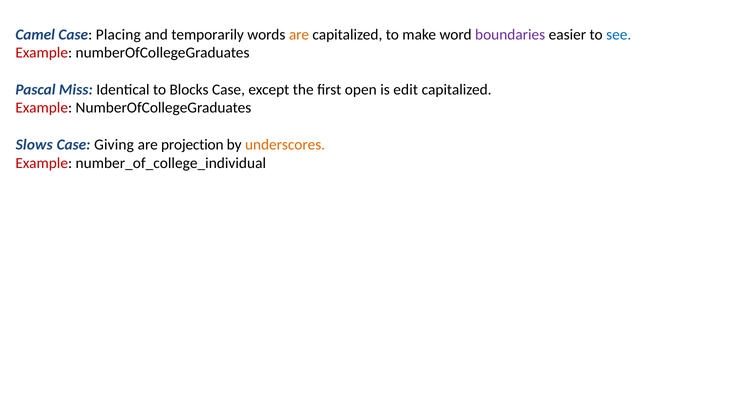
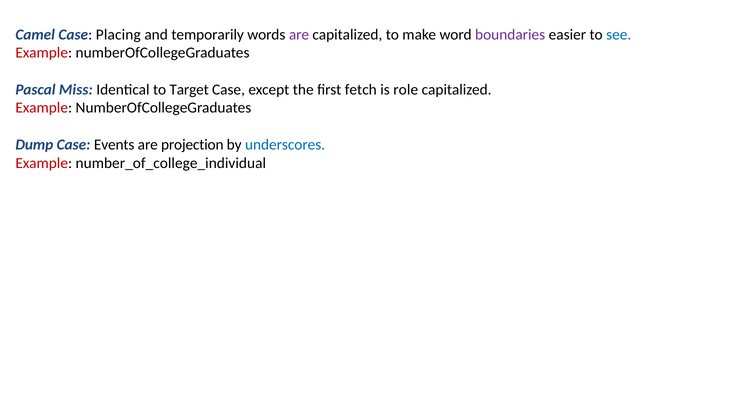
are colour: orange -> purple (299, 34)
Blocks: Blocks -> Target (189, 90)
open: open -> fetch (361, 90)
edit: edit -> role (406, 90)
Slows: Slows -> Dump (34, 145)
Giving: Giving -> Events (114, 145)
underscores colour: orange -> blue (285, 145)
